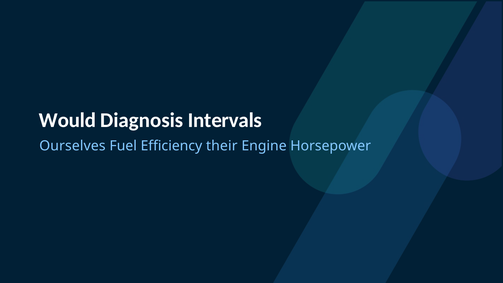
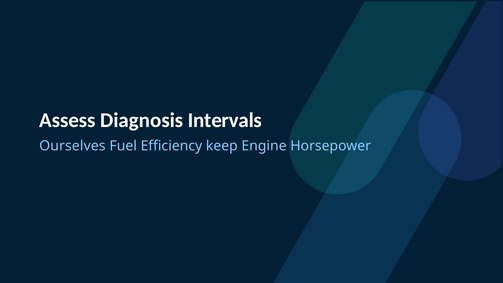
Would: Would -> Assess (67, 120)
their: their -> keep (222, 146)
